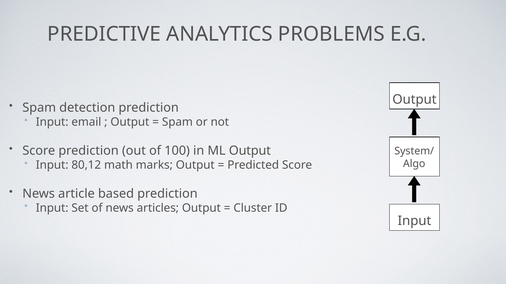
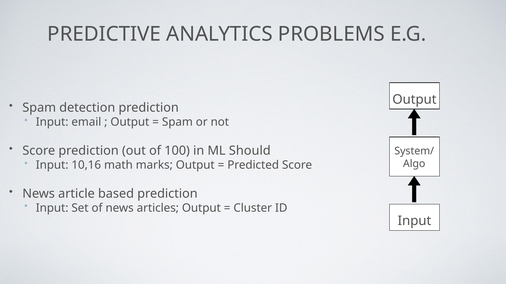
ML Output: Output -> Should (250, 151)
80,12: 80,12 -> 10,16 (86, 165)
